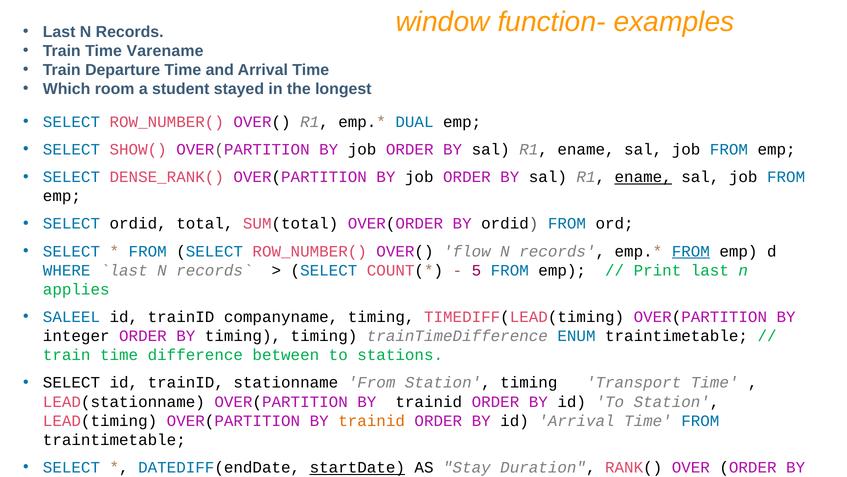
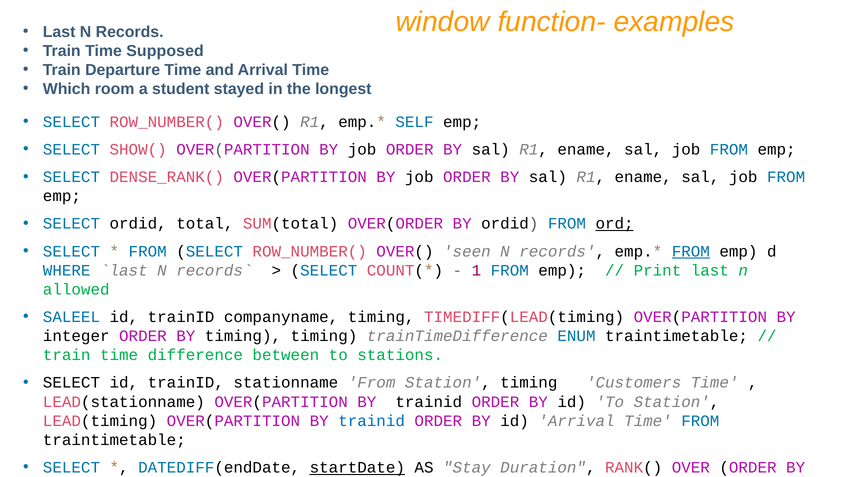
Varename: Varename -> Supposed (165, 51)
DUAL: DUAL -> SELF (414, 122)
ename underline: present -> none (643, 177)
ord underline: none -> present (615, 223)
flow: flow -> seen (467, 251)
5: 5 -> 1 (476, 270)
applies: applies -> allowed (76, 289)
Transport: Transport -> Customers (634, 382)
trainid colour: orange -> blue (372, 420)
